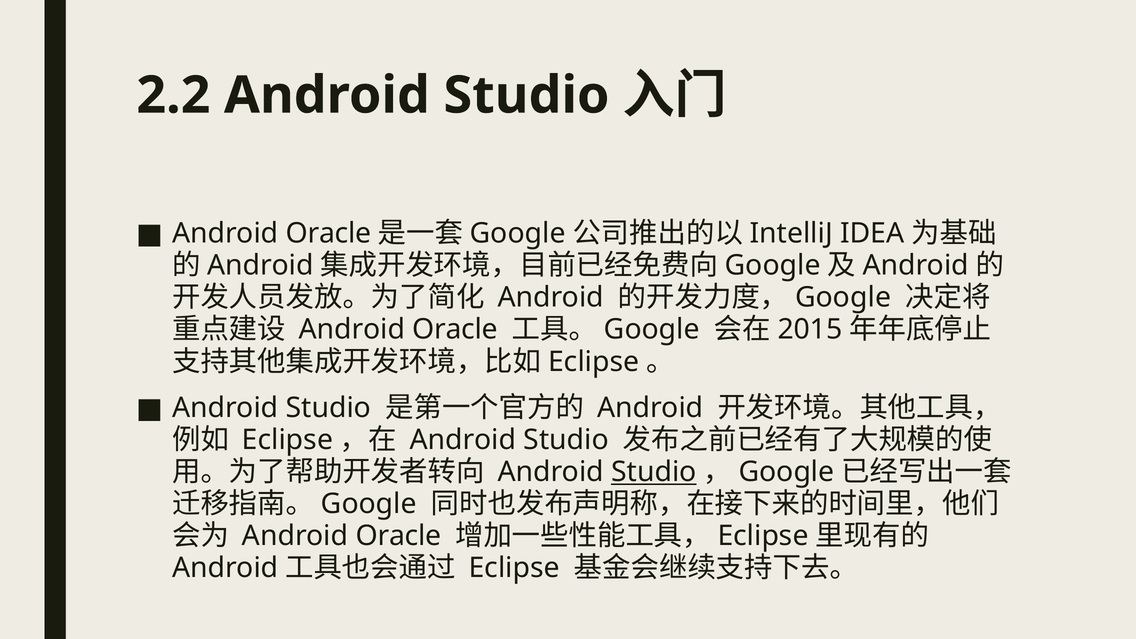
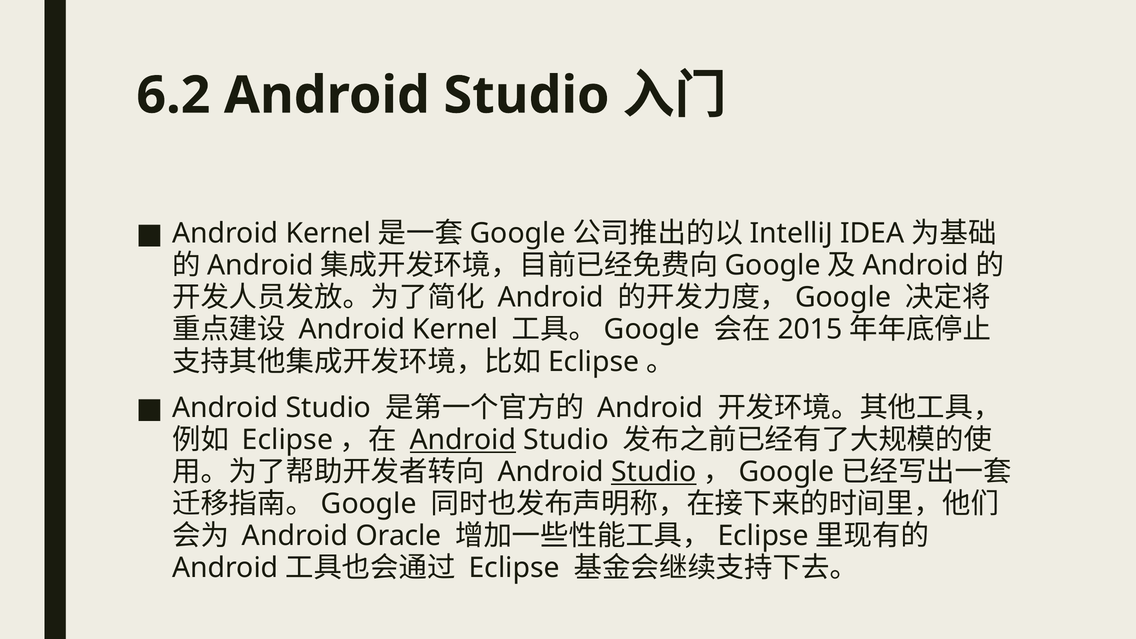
2.2: 2.2 -> 6.2 (173, 95)
Oracle: Oracle -> Kernel (328, 234)
Oracle: Oracle -> Kernel (455, 330)
Android underline: none -> present (463, 440)
